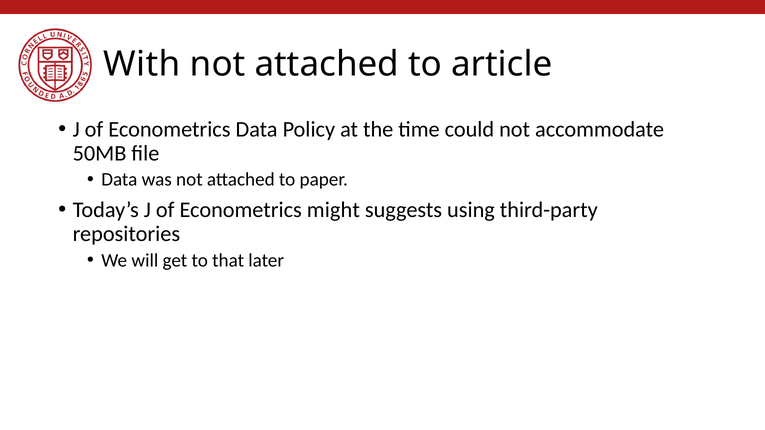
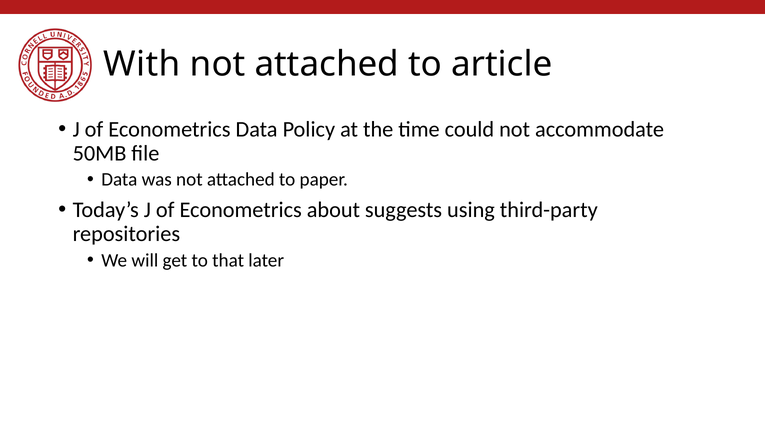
might: might -> about (333, 210)
